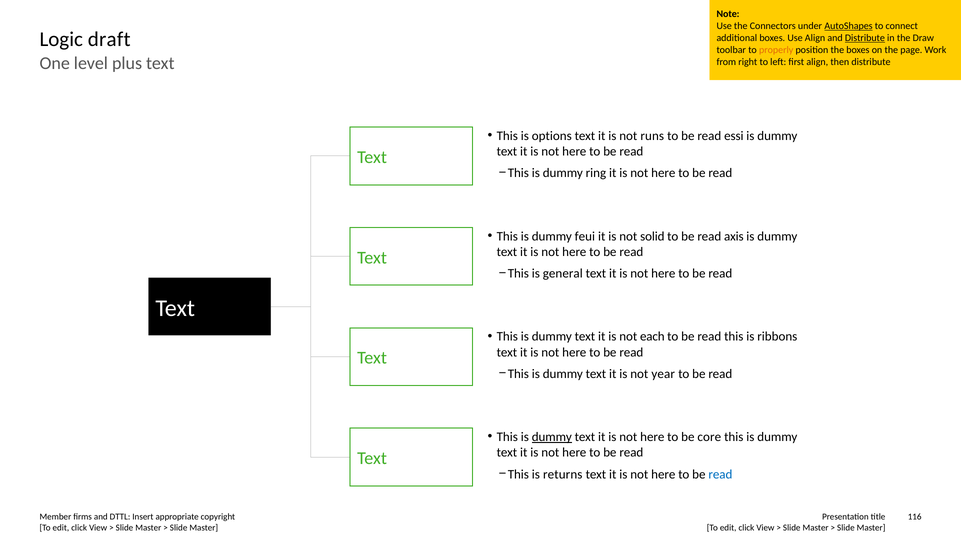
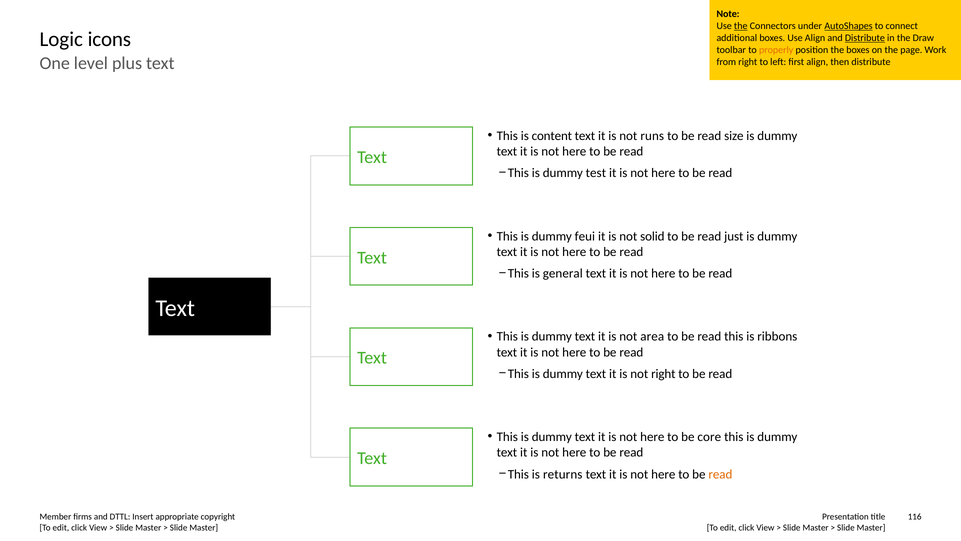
the underline: none -> present (741, 26)
draft: draft -> icons (109, 39)
options: options -> content (552, 136)
essi: essi -> size (734, 136)
ring: ring -> test (596, 173)
axis: axis -> just (734, 236)
each: each -> area (652, 336)
not year: year -> right (663, 374)
dummy underline: present -> none (552, 437)
read colour: blue -> orange (720, 474)
